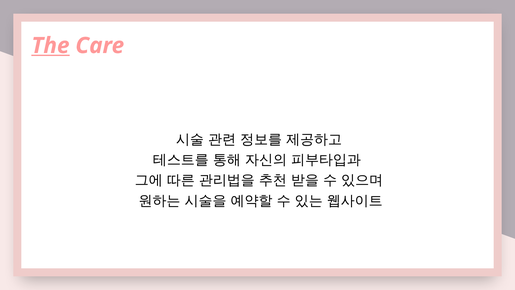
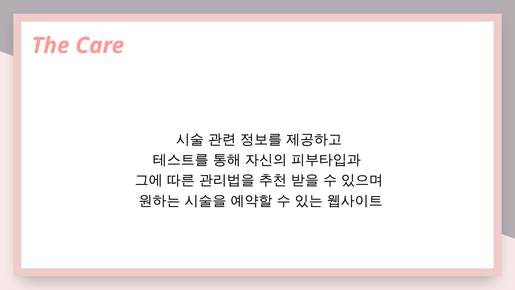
The underline: present -> none (50, 46)
